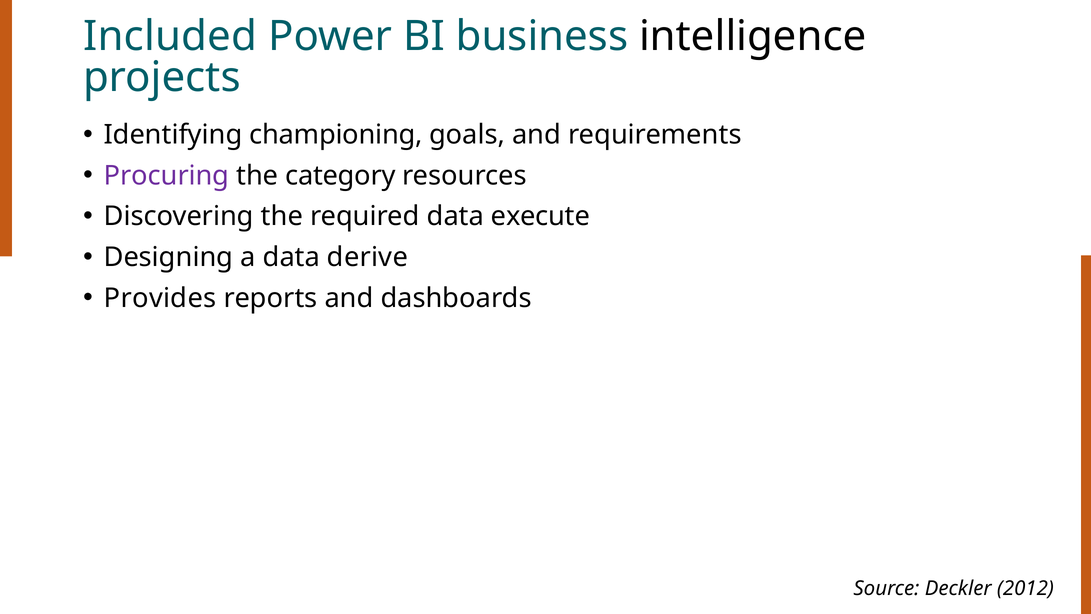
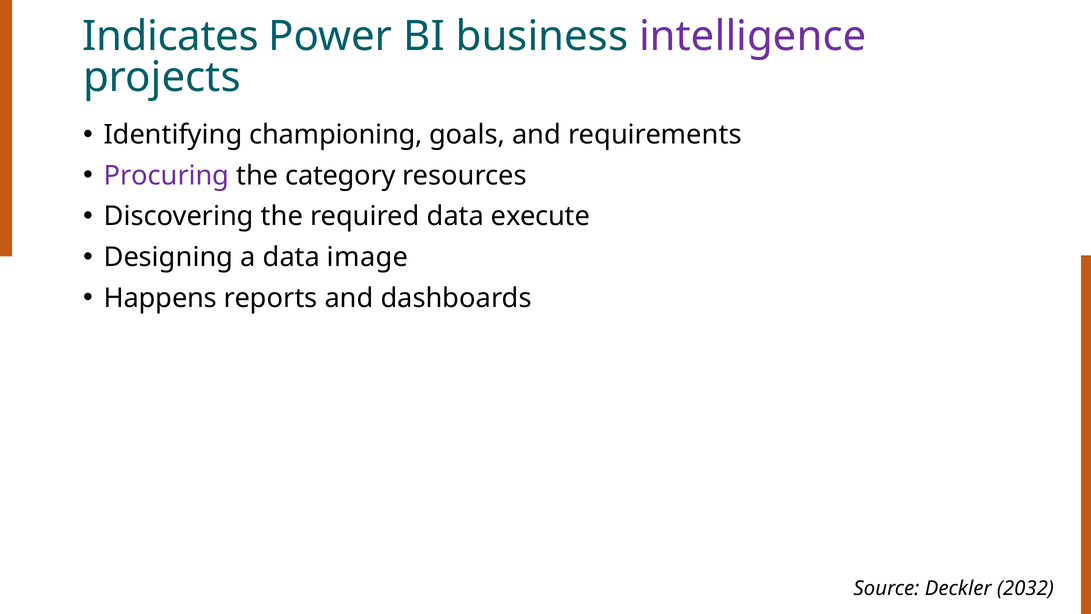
Included: Included -> Indicates (171, 36)
intelligence colour: black -> purple (753, 36)
derive: derive -> image (367, 257)
Provides: Provides -> Happens (160, 298)
2012: 2012 -> 2032 (1025, 588)
